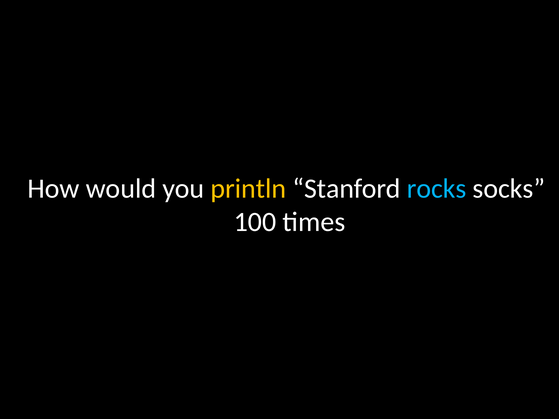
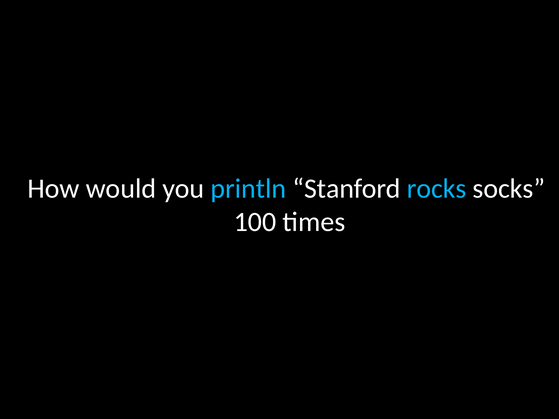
println colour: yellow -> light blue (248, 189)
